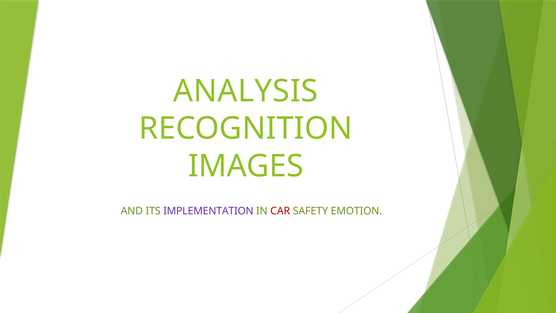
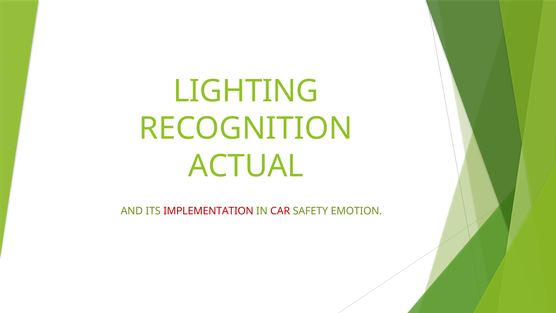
ANALYSIS: ANALYSIS -> LIGHTING (246, 91)
IMAGES: IMAGES -> ACTUAL (246, 166)
IMPLEMENTATION colour: purple -> red (208, 211)
